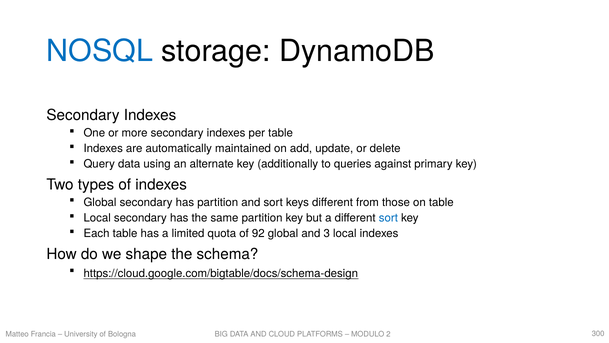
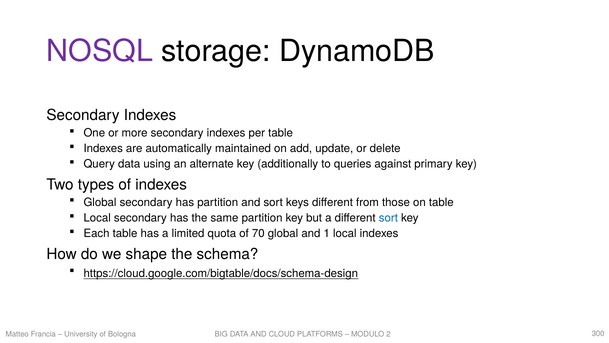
NOSQL colour: blue -> purple (100, 51)
92: 92 -> 70 (258, 233)
3: 3 -> 1 (327, 233)
